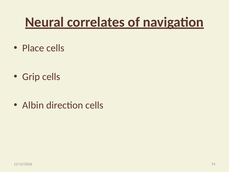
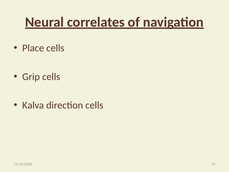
Albin: Albin -> Kalva (33, 105)
